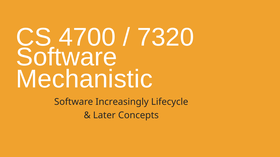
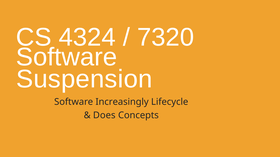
4700: 4700 -> 4324 (87, 37)
Mechanistic: Mechanistic -> Suspension (84, 79)
Later: Later -> Does (104, 116)
